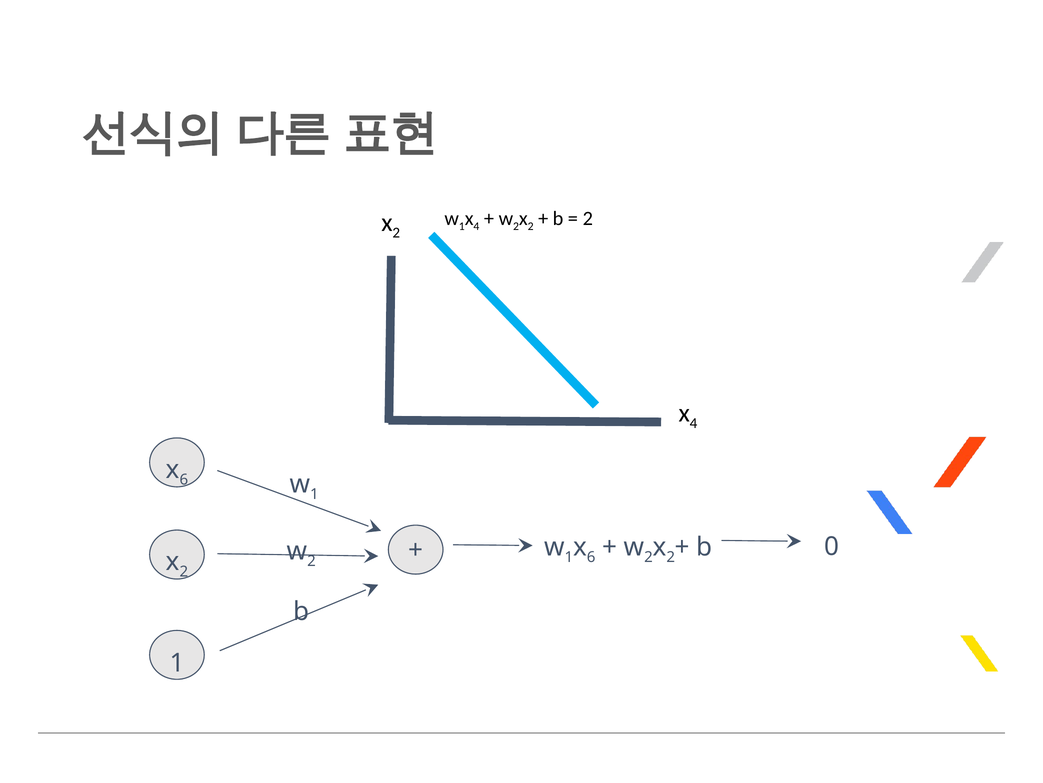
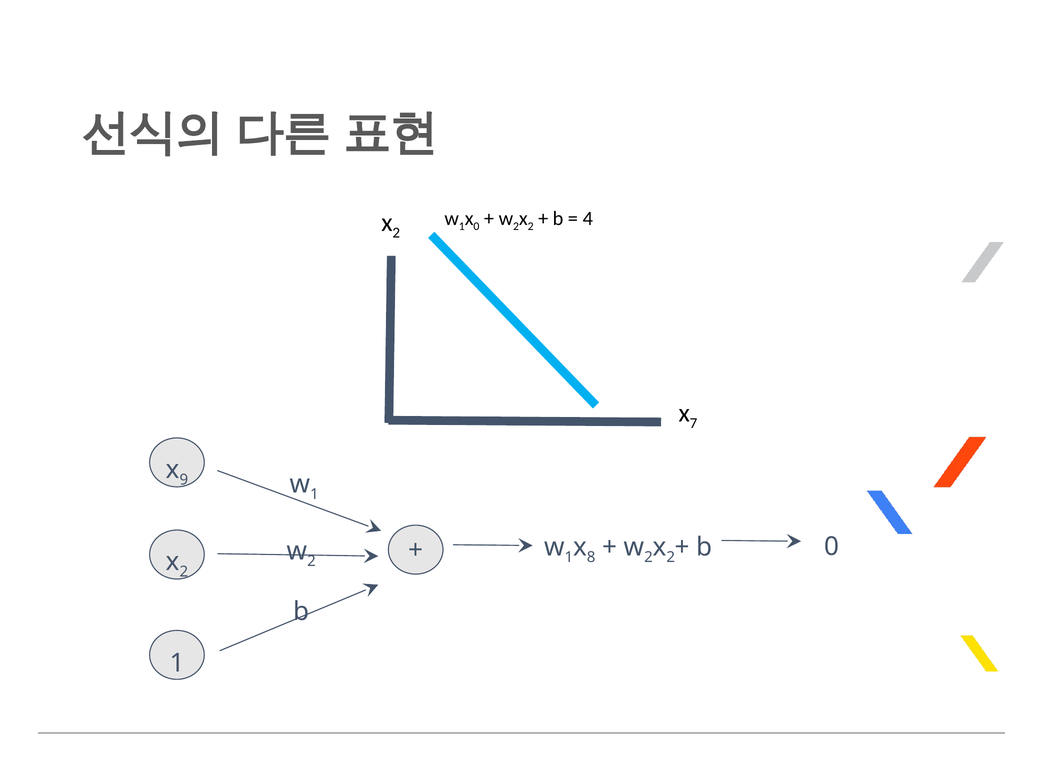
4: 4 -> 0 (476, 226)
2: 2 -> 4 (588, 218)
4: 4 -> 7 (693, 423)
6: 6 -> 9 (184, 479)
6: 6 -> 8 (591, 557)
